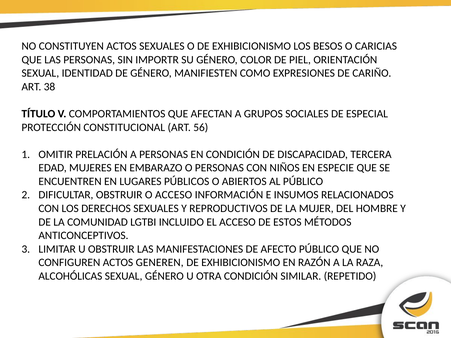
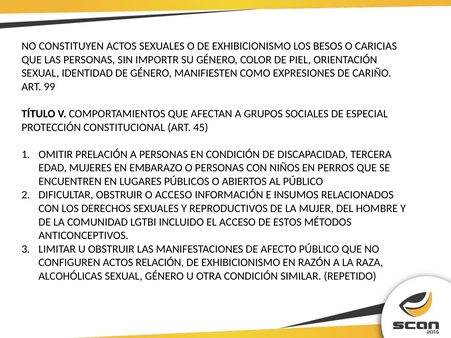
38: 38 -> 99 (49, 87)
56: 56 -> 45 (201, 127)
ESPECIE: ESPECIE -> PERROS (336, 168)
GENEREN: GENEREN -> RELACIÓN (160, 263)
